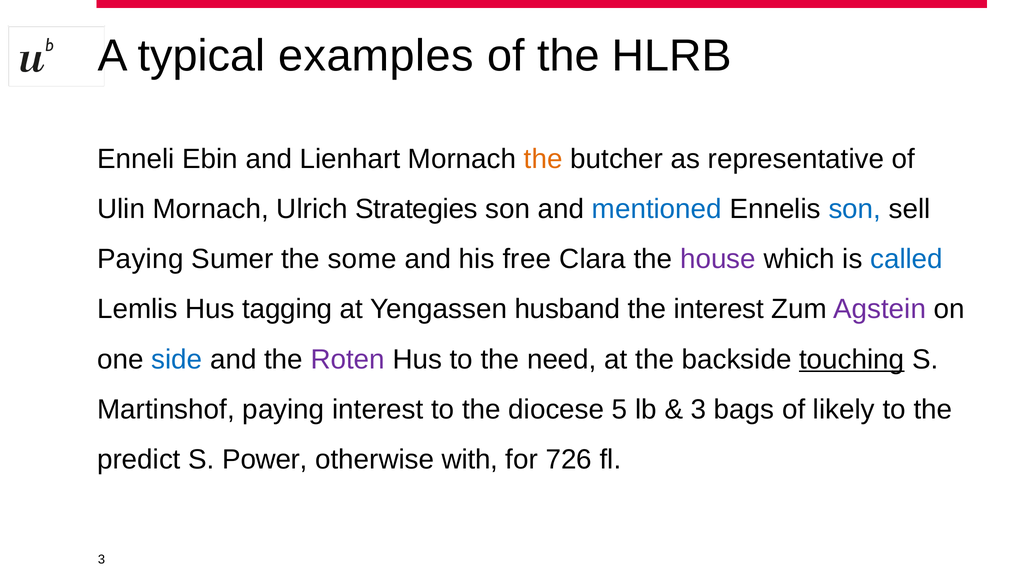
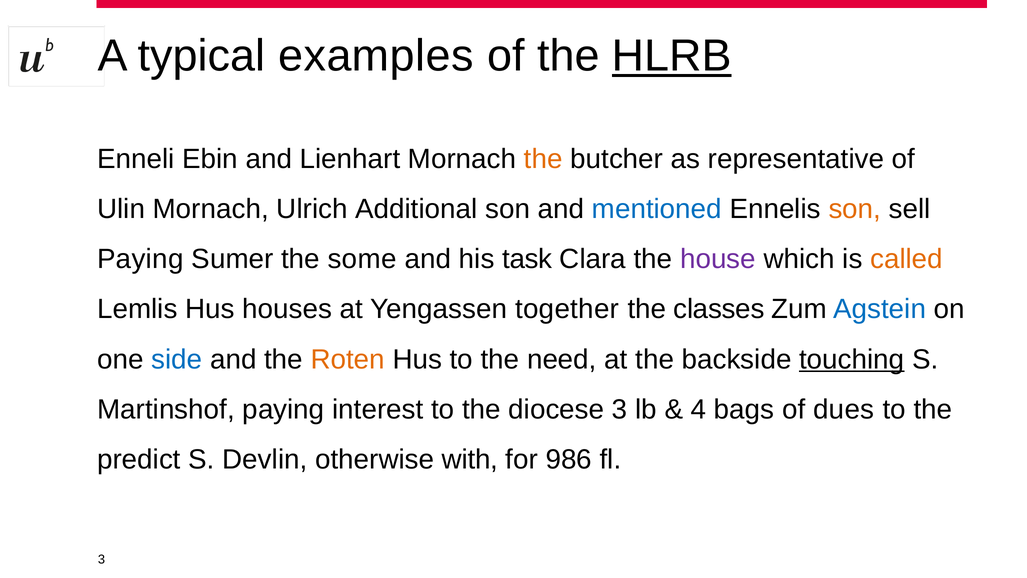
HLRB underline: none -> present (672, 56)
Strategies: Strategies -> Additional (416, 209)
son colour: blue -> orange (855, 209)
free: free -> task (527, 259)
called colour: blue -> orange (907, 259)
tagging: tagging -> houses (287, 309)
husband: husband -> together (567, 309)
the interest: interest -> classes (719, 309)
Agstein colour: purple -> blue (880, 309)
Roten colour: purple -> orange (348, 359)
diocese 5: 5 -> 3 (620, 409)
3: 3 -> 4 (699, 409)
likely: likely -> dues (844, 409)
Power: Power -> Devlin (265, 459)
726: 726 -> 986 (569, 459)
